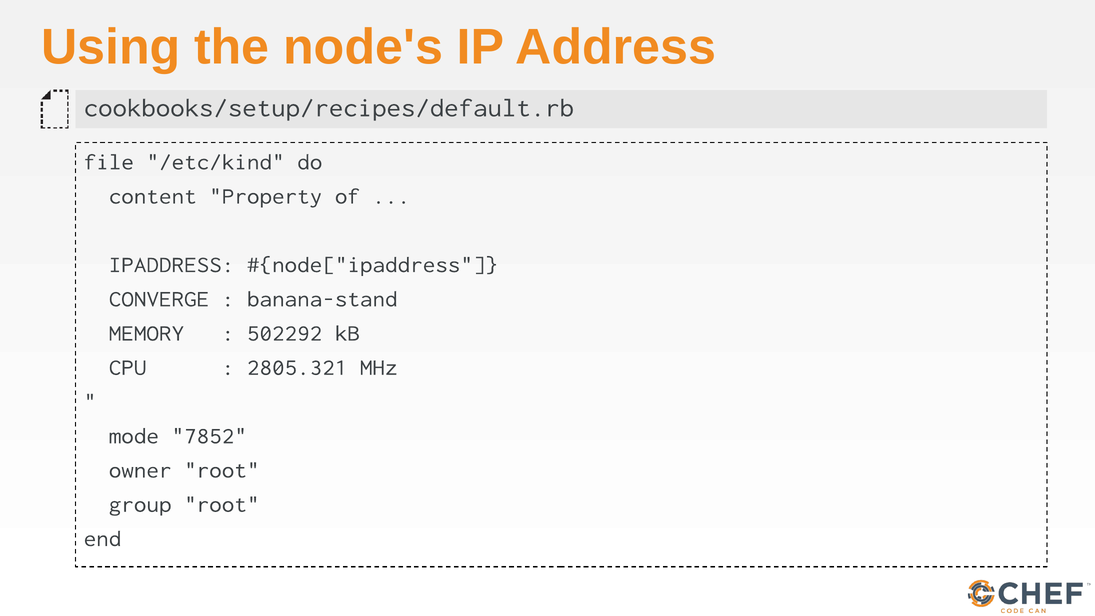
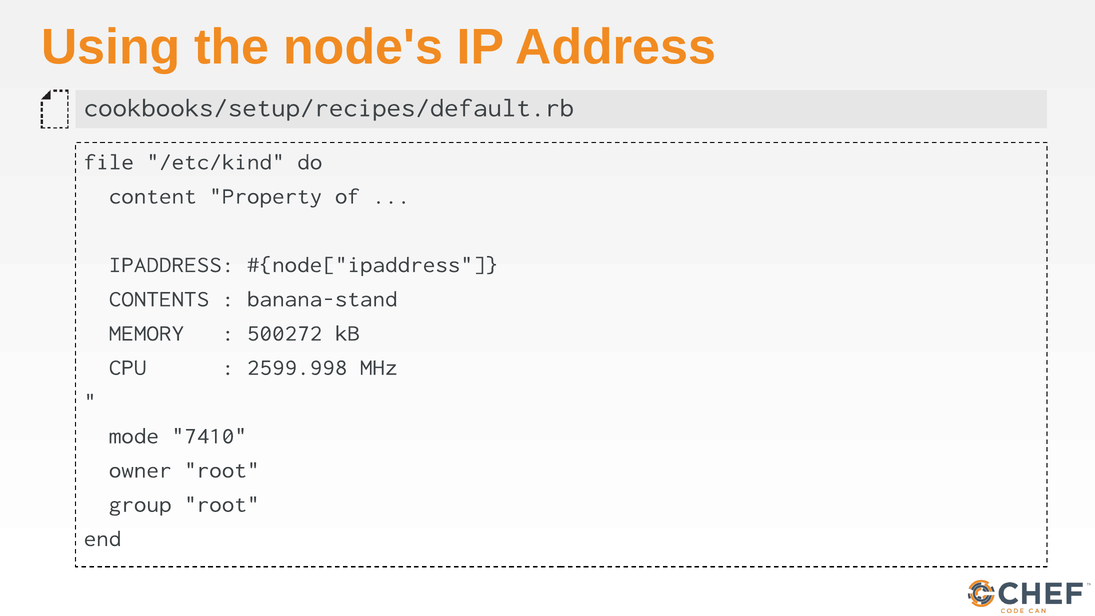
CONVERGE: CONVERGE -> CONTENTS (159, 299)
502292: 502292 -> 500272 (285, 333)
2805.321: 2805.321 -> 2599.998 (297, 367)
7852: 7852 -> 7410 (209, 436)
